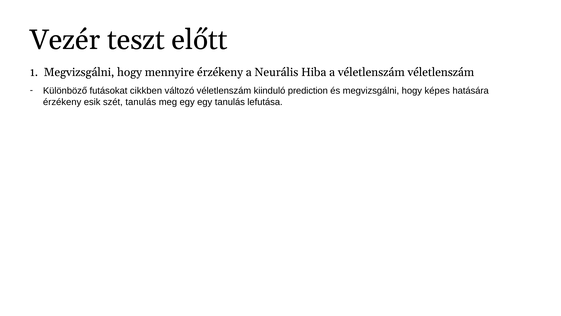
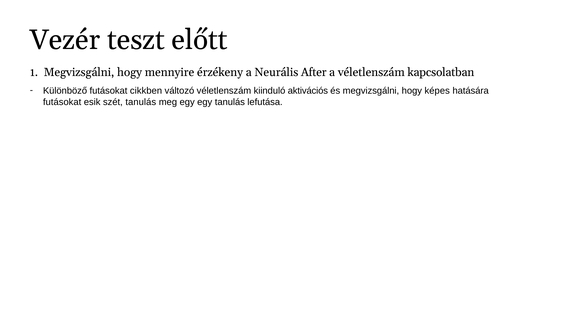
Hiba: Hiba -> After (314, 72)
véletlenszám véletlenszám: véletlenszám -> kapcsolatban (441, 72)
prediction: prediction -> aktivációs (308, 91)
érzékeny: érzékeny -> futásokat (62, 102)
